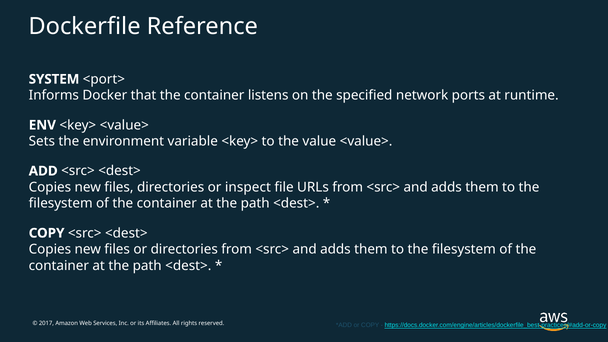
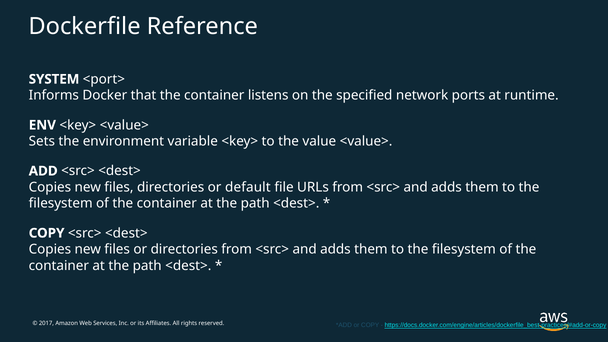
inspect: inspect -> default (248, 187)
